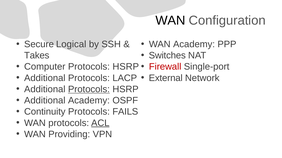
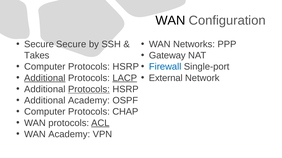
Secure Logical: Logical -> Secure (71, 44)
WAN Academy: Academy -> Networks (194, 44)
Switches: Switches -> Gateway (167, 56)
Firewall colour: red -> blue (165, 67)
Additional underline: none -> present (45, 78)
LACP underline: none -> present (125, 78)
Continuity: Continuity -> Computer (45, 112)
FAILS: FAILS -> CHAP (125, 112)
WAN Providing: Providing -> Academy (69, 135)
